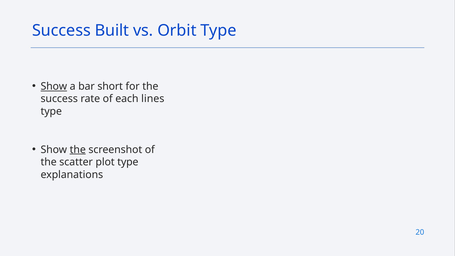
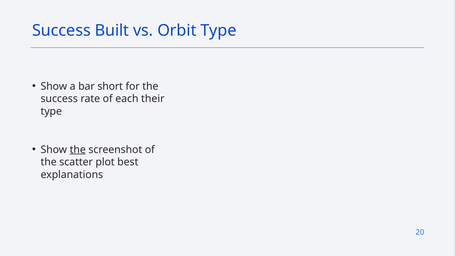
Show underline: present -> none (54, 86)
lines: lines -> their (153, 99)
plot type: type -> best (128, 162)
